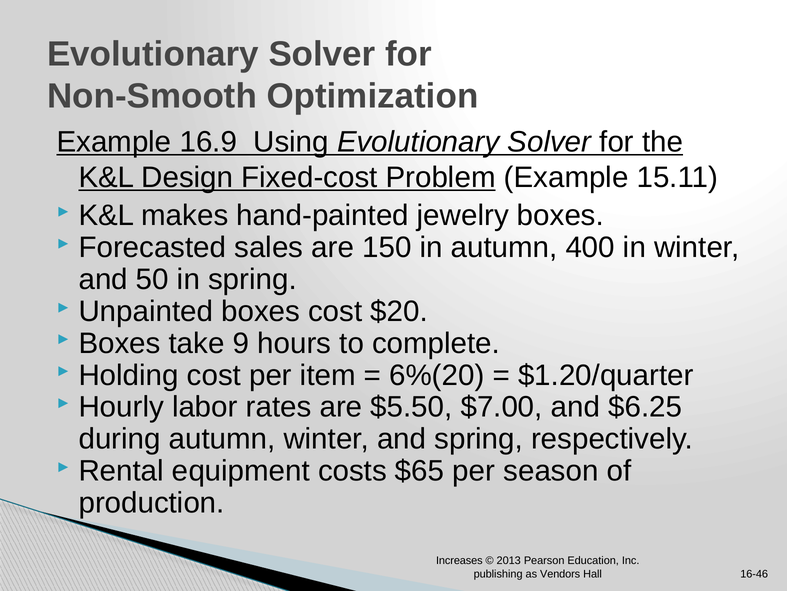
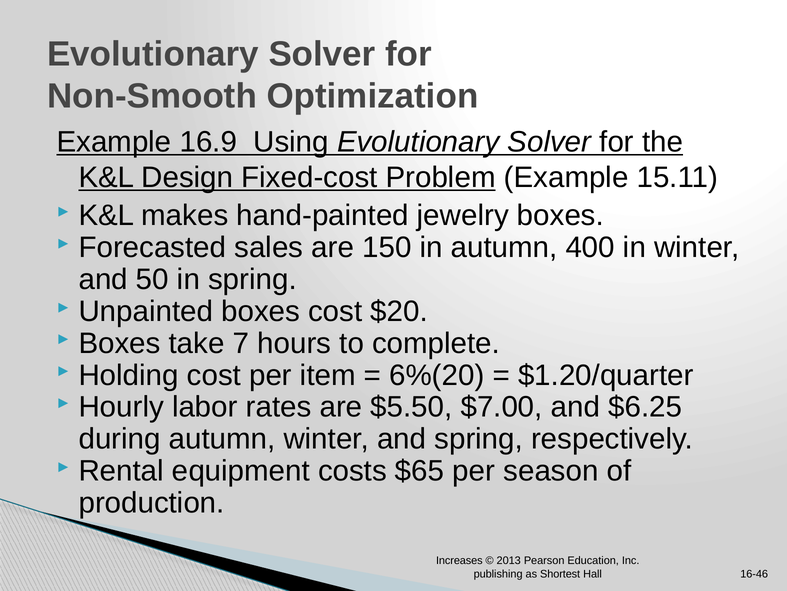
9: 9 -> 7 (241, 343)
Vendors: Vendors -> Shortest (560, 573)
